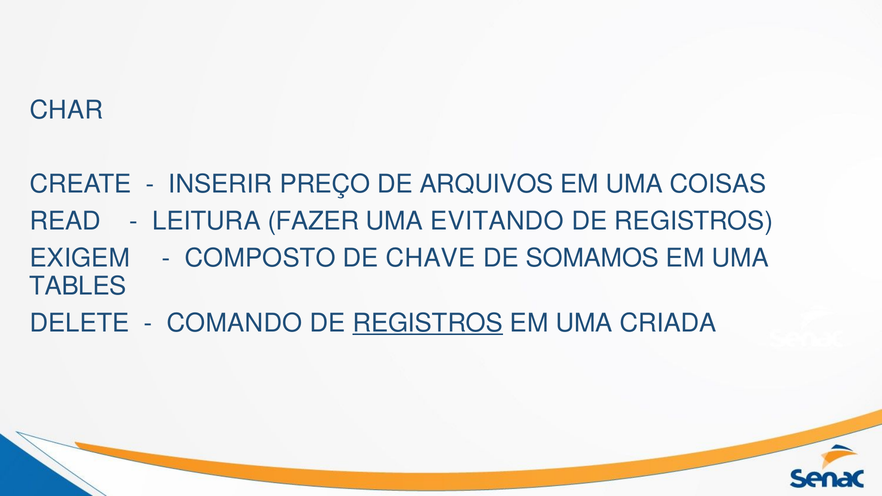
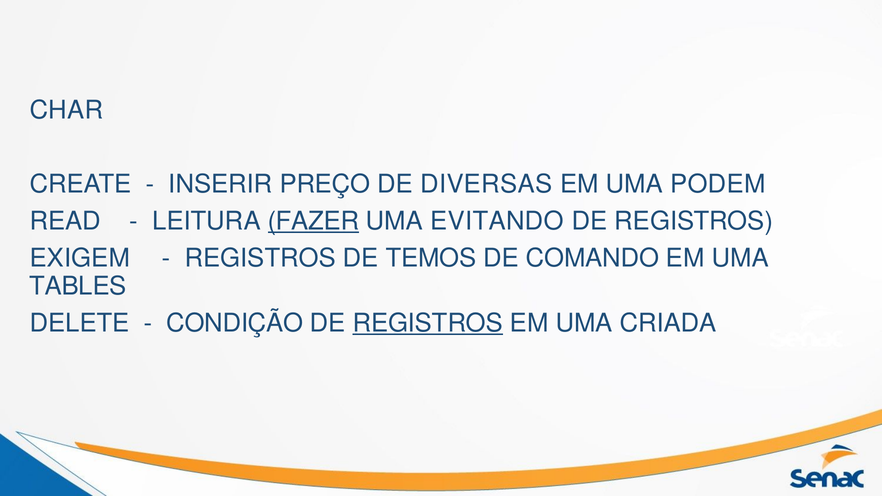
ARQUIVOS: ARQUIVOS -> DIVERSAS (486, 184)
COISAS: COISAS -> PODEM (718, 184)
FAZER underline: none -> present (313, 221)
COMPOSTO: COMPOSTO -> REGISTROS (260, 258)
CHAVE: CHAVE -> TEMOS (431, 258)
SOMAMOS: SOMAMOS -> COMANDO (592, 258)
COMANDO: COMANDO -> CONDIÇÃO (235, 323)
